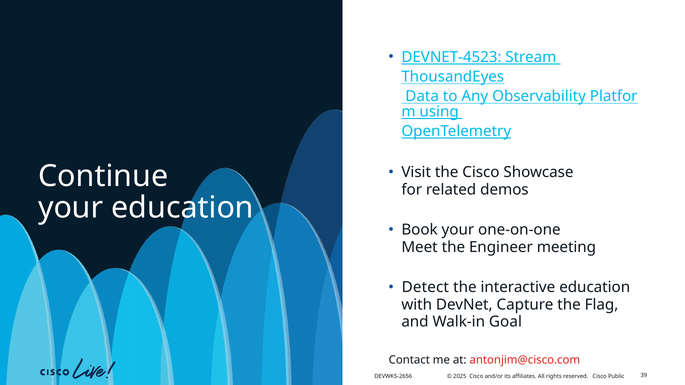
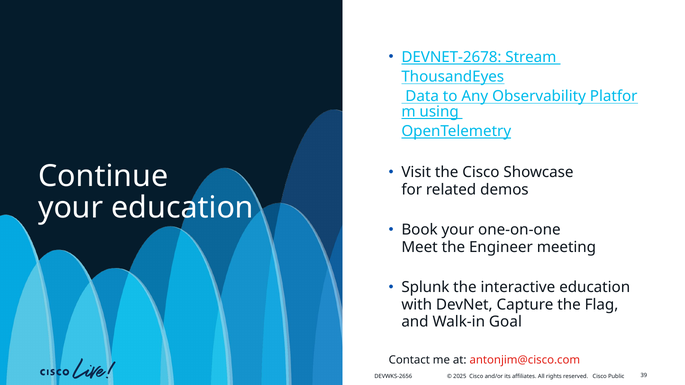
DEVNET-4523: DEVNET-4523 -> DEVNET-2678 (451, 57)
Detect: Detect -> Splunk (425, 288)
